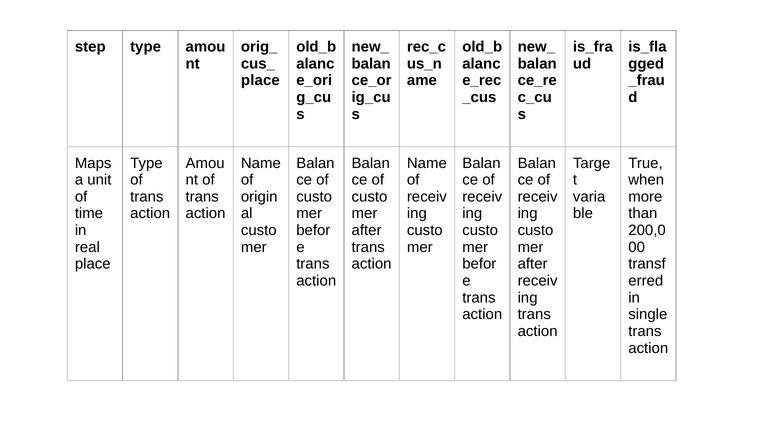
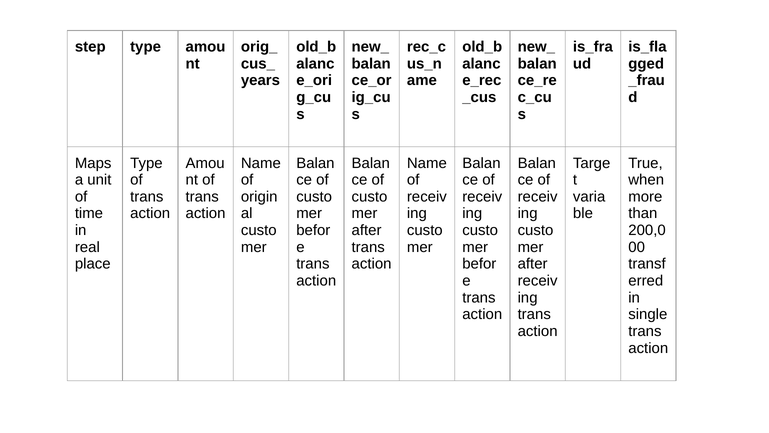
place: place -> years (260, 80)
